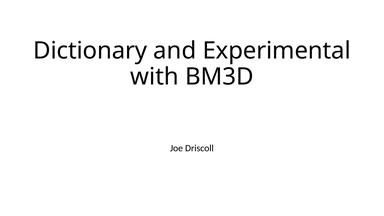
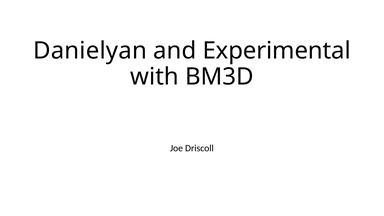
Dictionary: Dictionary -> Danielyan (90, 51)
